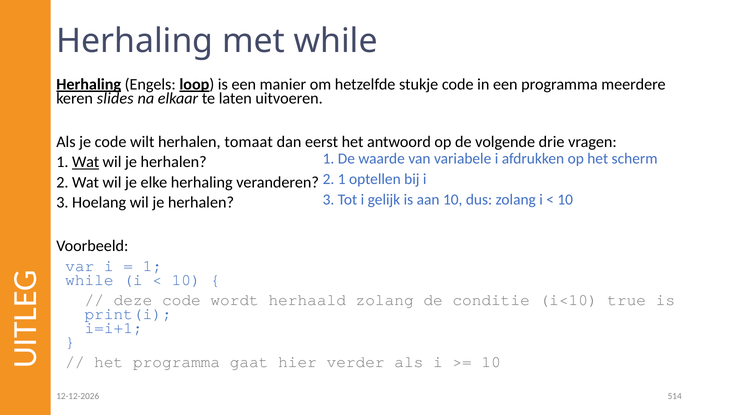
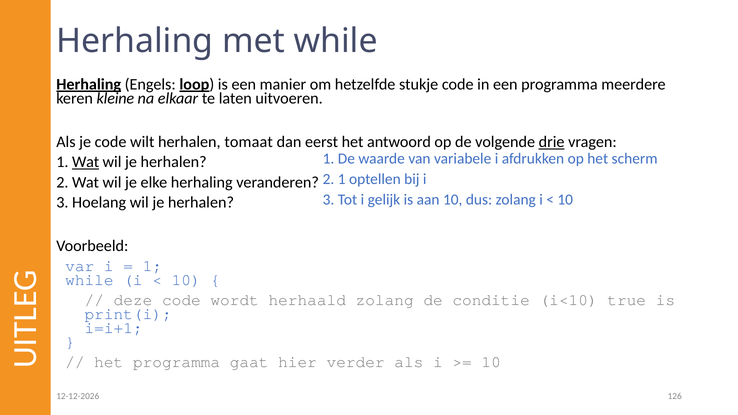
slides: slides -> kleine (115, 98)
drie underline: none -> present (552, 142)
514: 514 -> 126 (675, 396)
